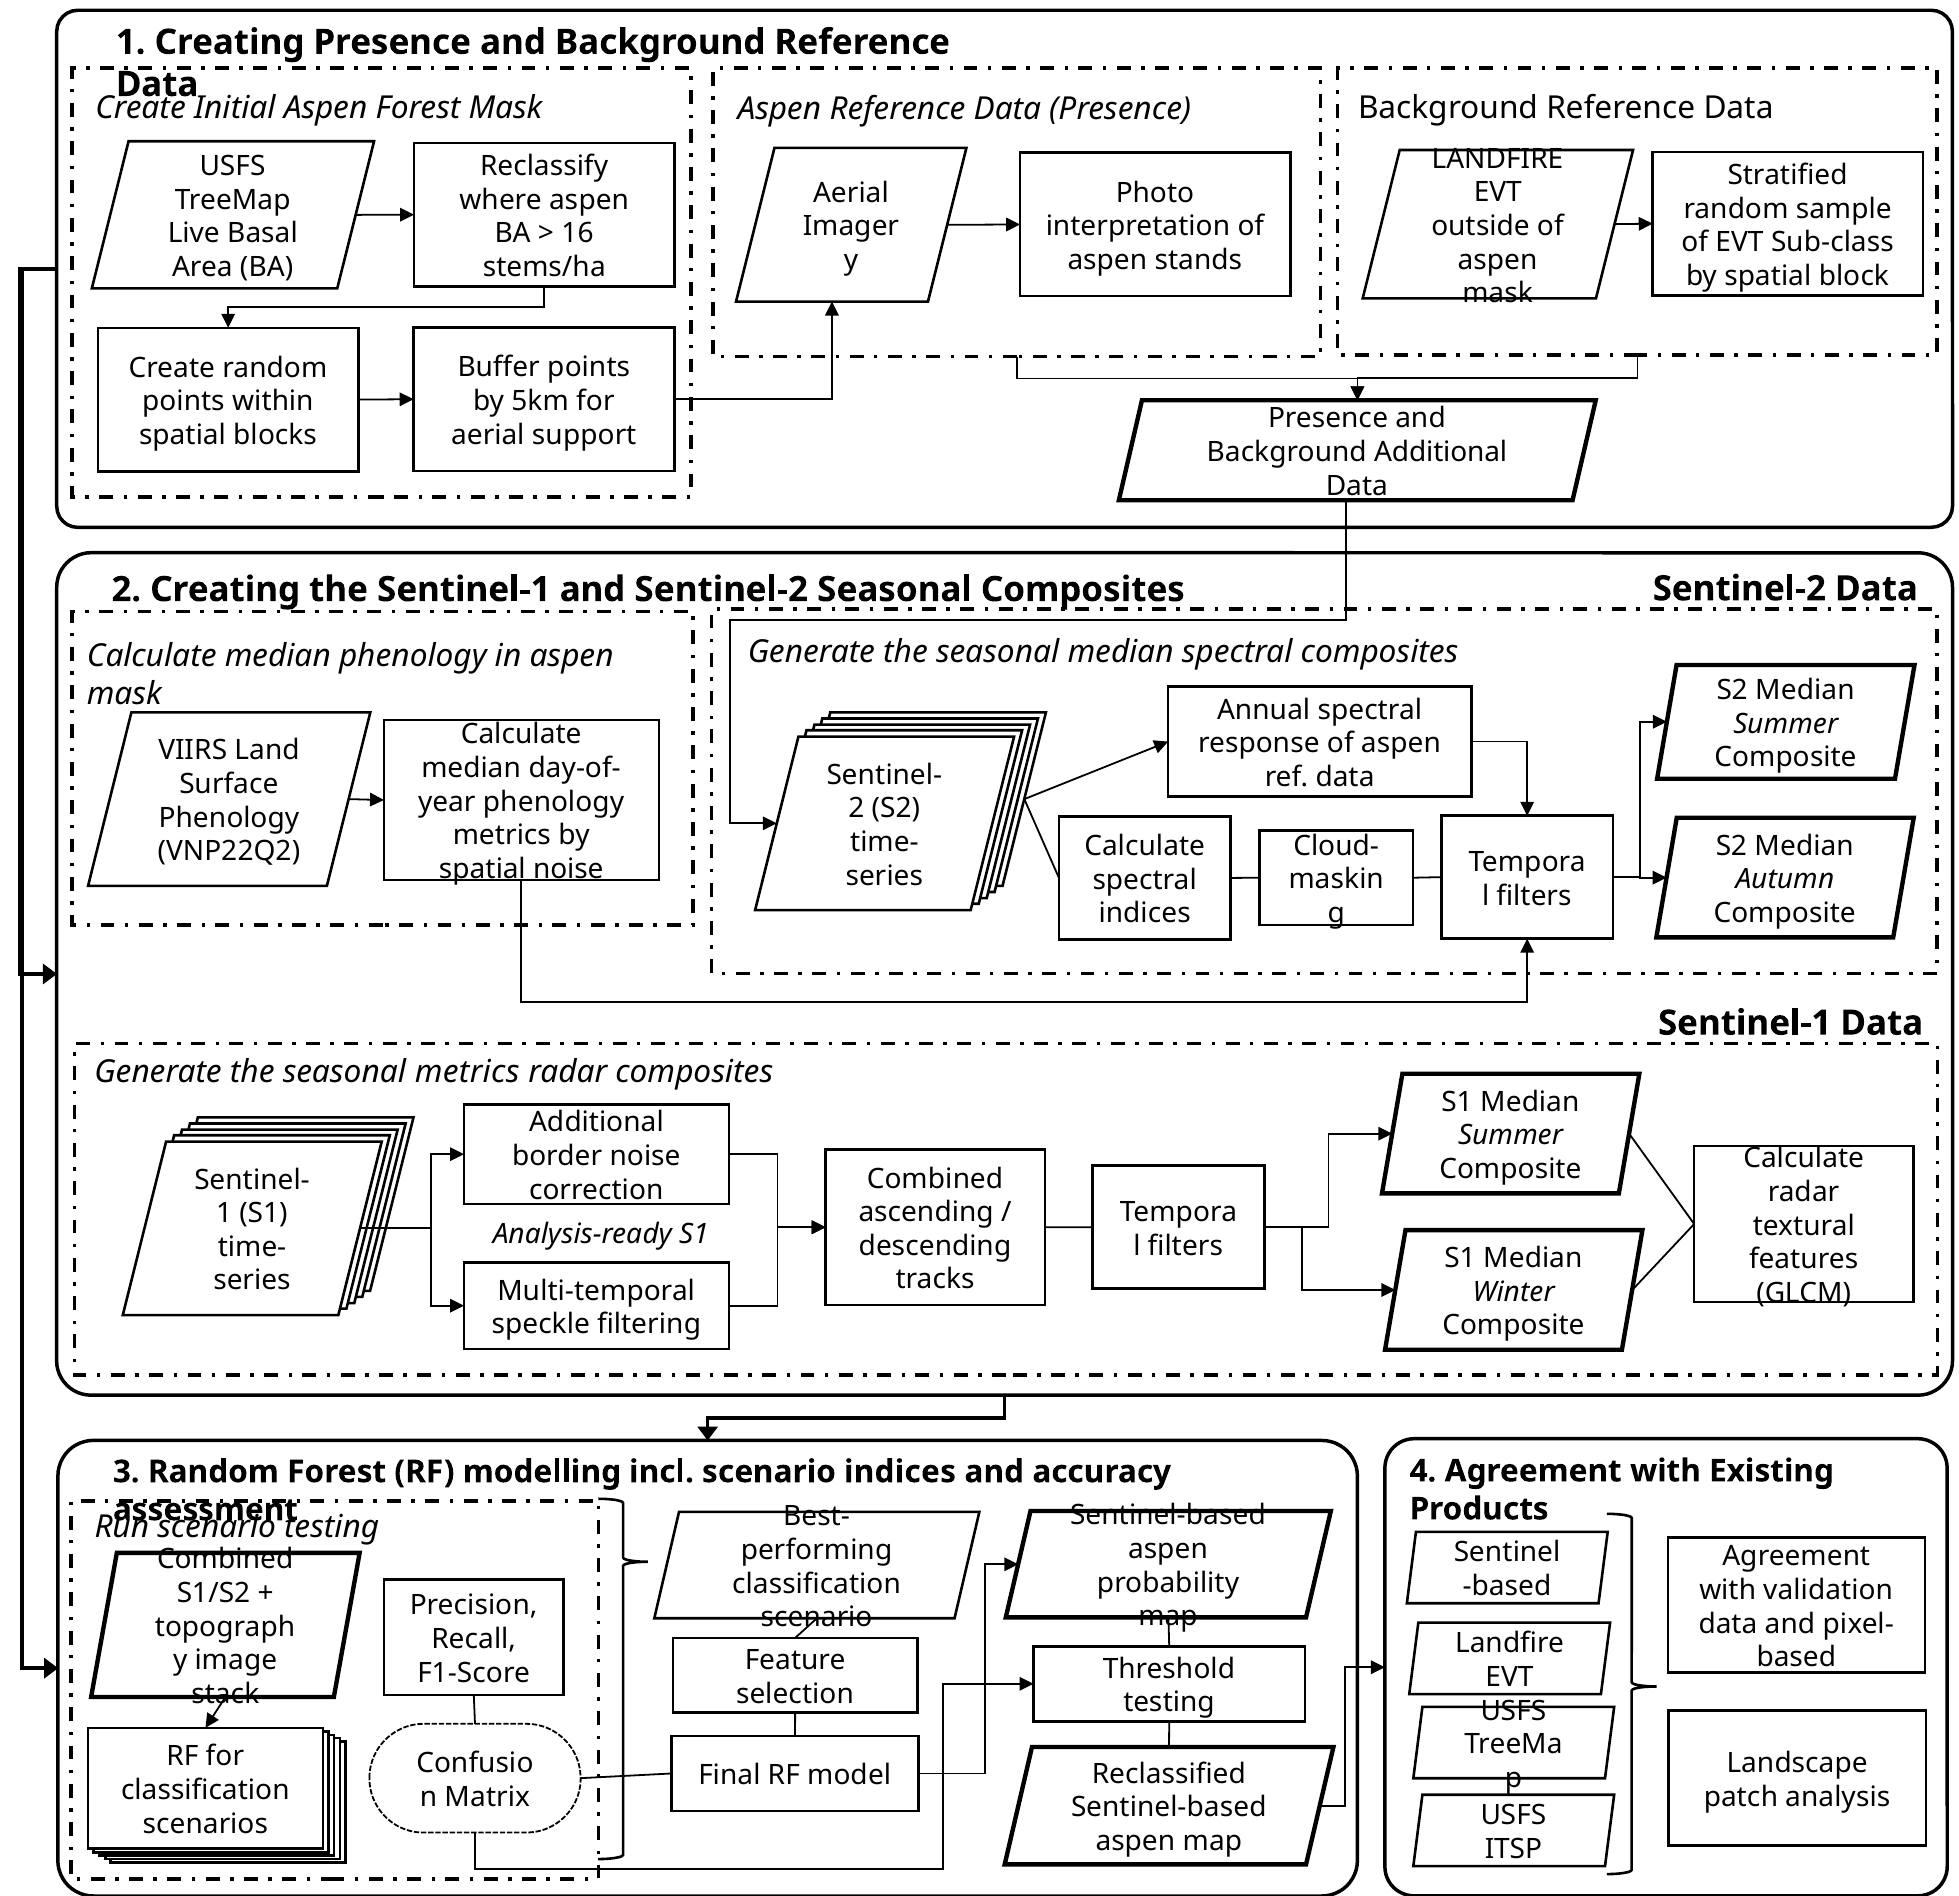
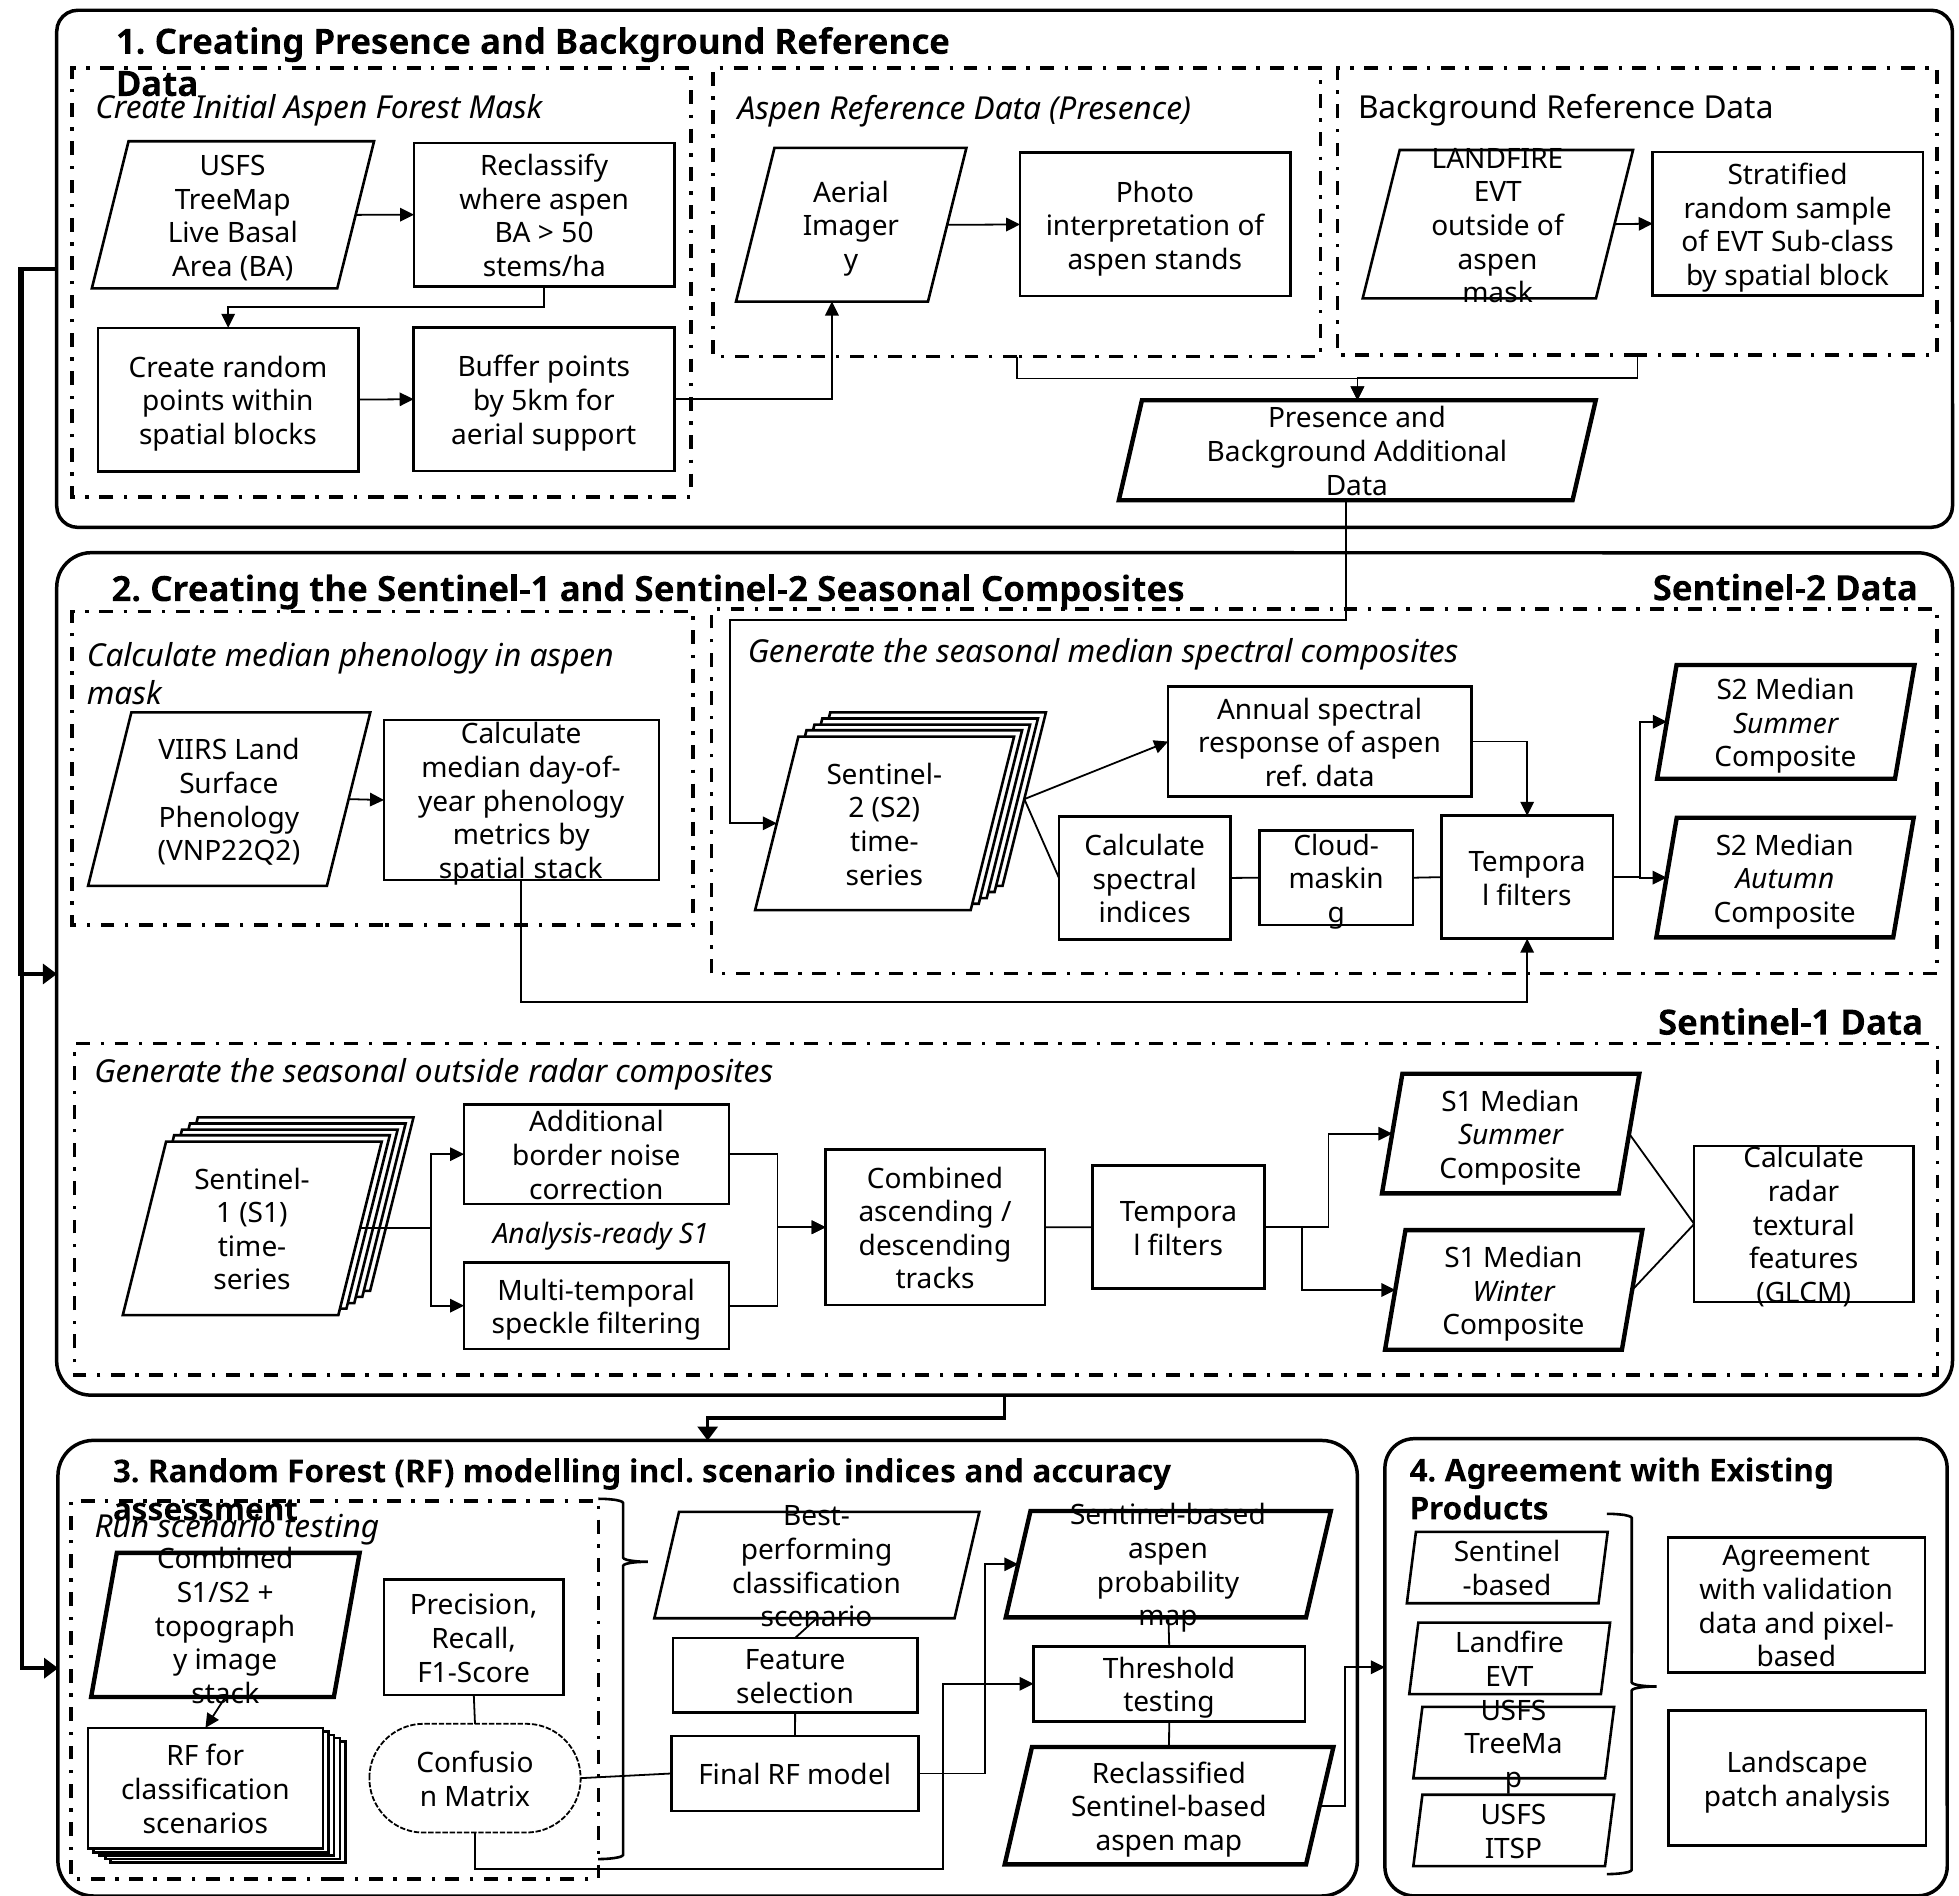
16: 16 -> 50 (578, 233)
spatial noise: noise -> stack (568, 869)
seasonal metrics: metrics -> outside (467, 1072)
